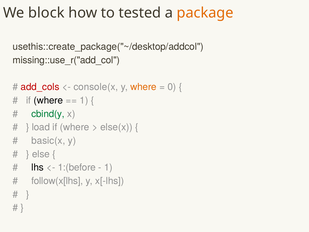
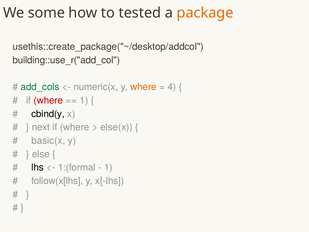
block: block -> some (46, 13)
missing::use_r("add_col: missing::use_r("add_col -> building::use_r("add_col (66, 60)
add_cols colour: red -> green (40, 87)
console(x: console(x -> numeric(x (96, 87)
0: 0 -> 4 (172, 87)
where colour: black -> red (48, 100)
cbind(y colour: green -> black (48, 114)
load: load -> next (41, 127)
1:(before: 1:(before -> 1:(formal (77, 167)
